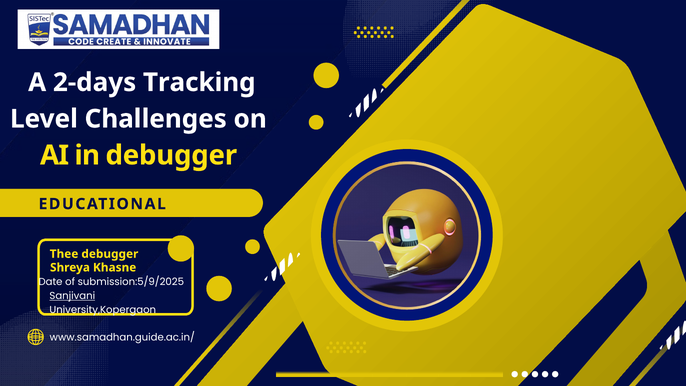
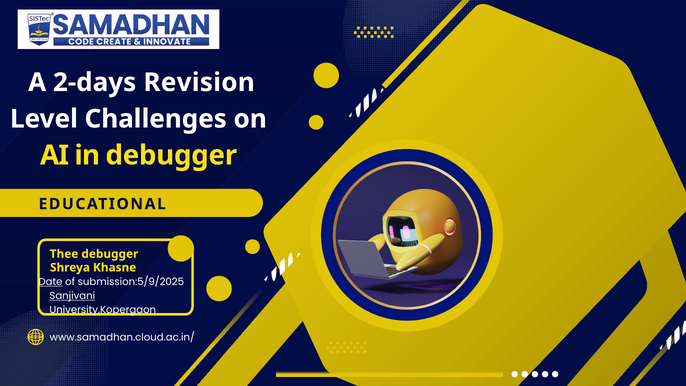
Tracking: Tracking -> Revision (199, 82)
Date underline: none -> present (51, 282)
www.samadhan.guide.ac.in/: www.samadhan.guide.ac.in/ -> www.samadhan.cloud.ac.in/ (122, 337)
